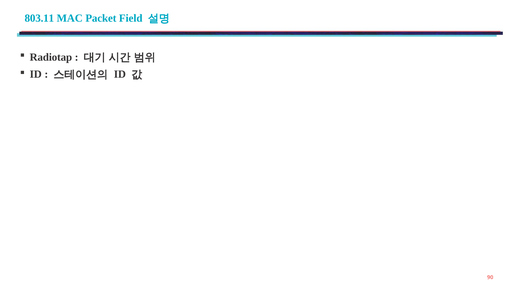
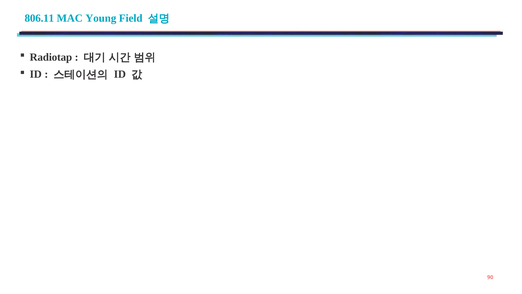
803.11: 803.11 -> 806.11 (39, 18)
Packet: Packet -> Young (101, 18)
